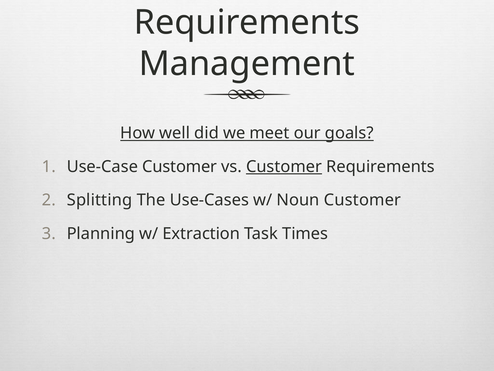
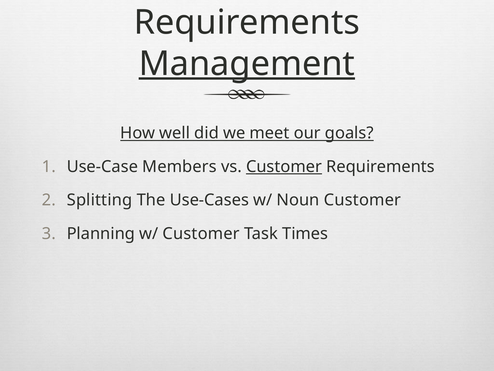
Management underline: none -> present (247, 64)
Use-Case Customer: Customer -> Members (180, 166)
w/ Extraction: Extraction -> Customer (201, 233)
